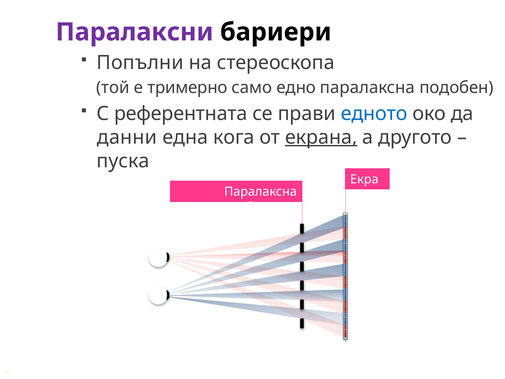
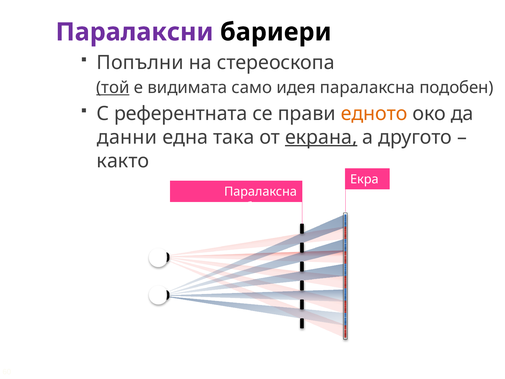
той underline: none -> present (113, 88)
тримерно: тримерно -> видимата (187, 88)
едно: едно -> идея (296, 88)
едното colour: blue -> orange (374, 114)
кога: кога -> така (234, 137)
пуска: пуска -> както (123, 161)
